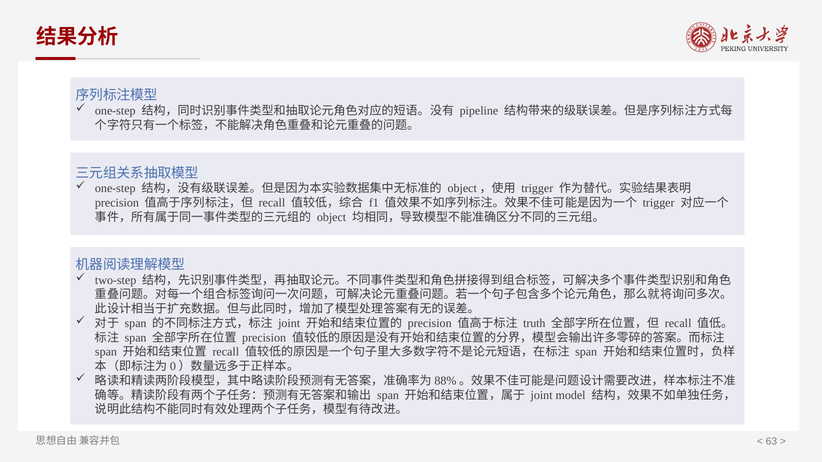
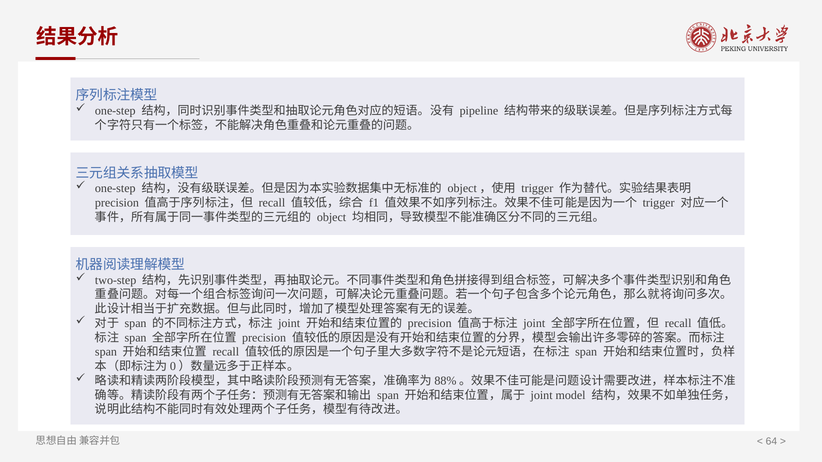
truth: truth -> joint (534, 323)
63: 63 -> 64 (771, 442)
